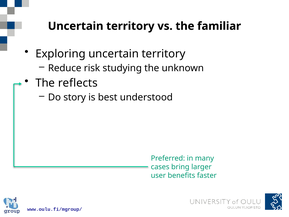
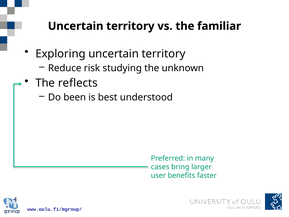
story: story -> been (75, 97)
